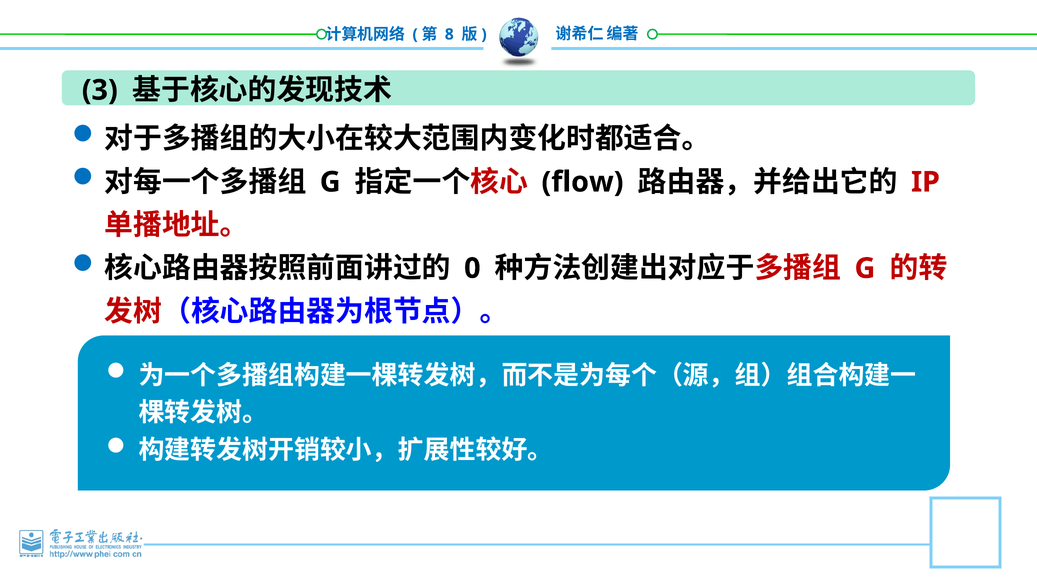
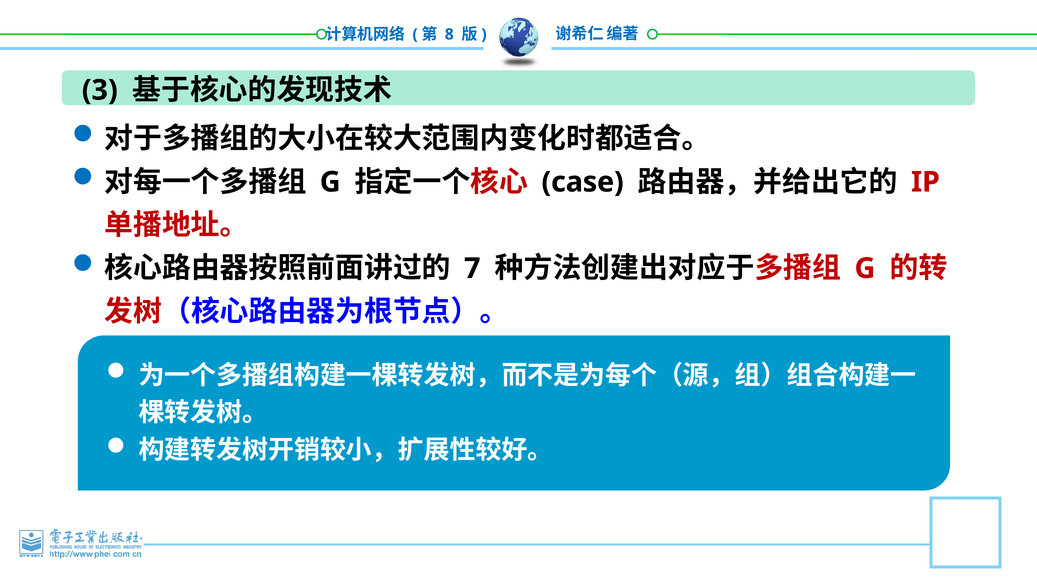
flow: flow -> case (583, 182)
0: 0 -> 7 (472, 269)
